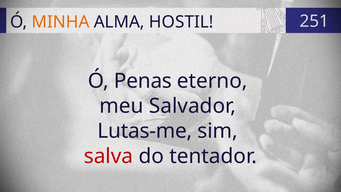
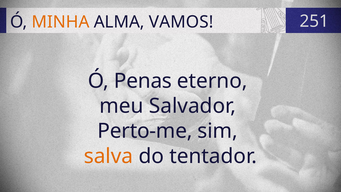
HOSTIL: HOSTIL -> VAMOS (181, 22)
Lutas-me: Lutas-me -> Perto-me (145, 131)
salva colour: red -> orange (108, 156)
